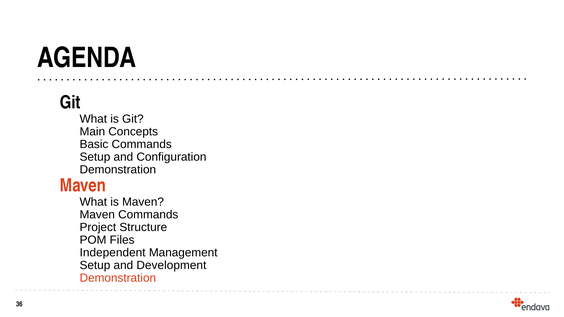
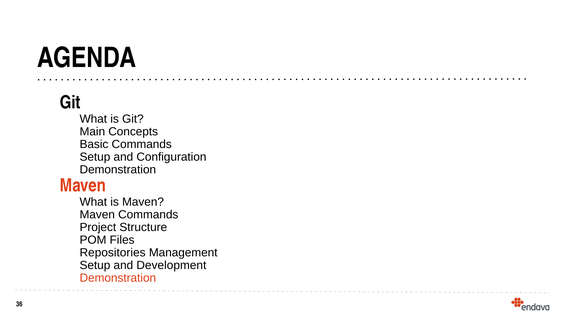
Independent: Independent -> Repositories (113, 253)
